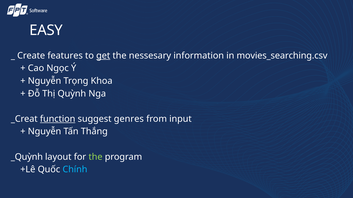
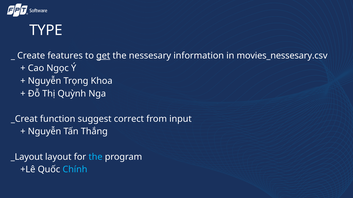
EASY: EASY -> TYPE (46, 30)
movies_searching.csv: movies_searching.csv -> movies_nessesary.csv (282, 56)
function underline: present -> none (58, 119)
genres: genres -> correct (129, 119)
_Quỳnh: _Quỳnh -> _Layout (27, 157)
the colour: light green -> light blue (95, 157)
